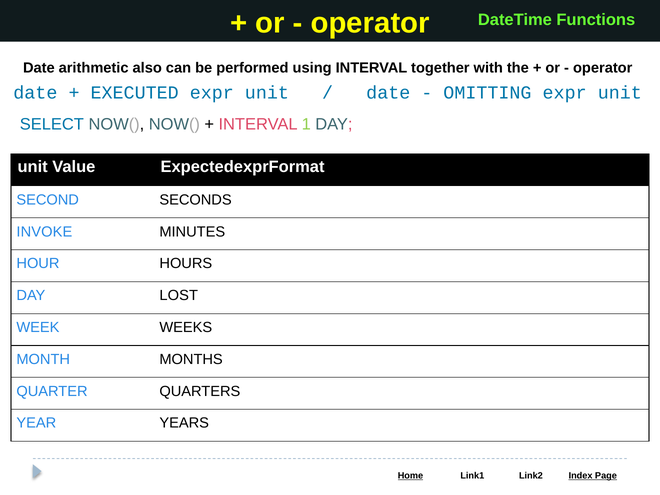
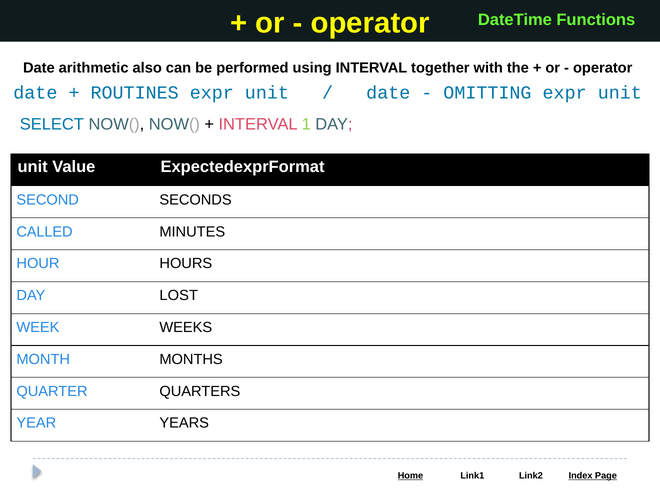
EXECUTED: EXECUTED -> ROUTINES (135, 93)
INVOKE: INVOKE -> CALLED (45, 232)
